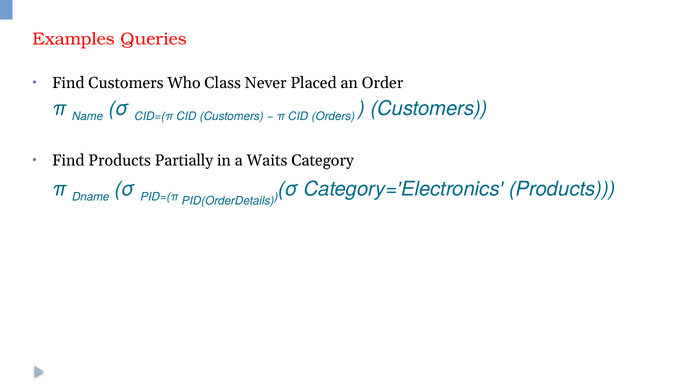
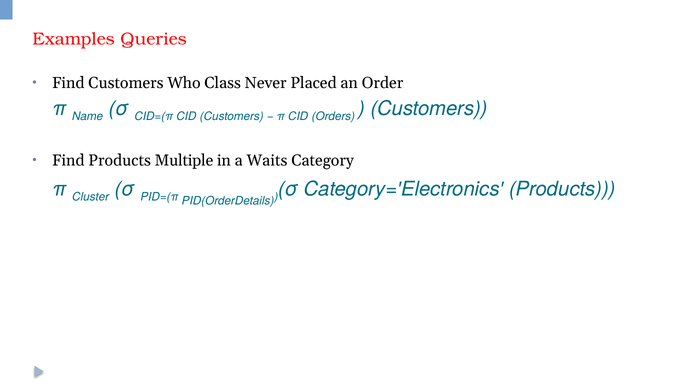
Partially: Partially -> Multiple (184, 161)
Dname: Dname -> Cluster (91, 197)
